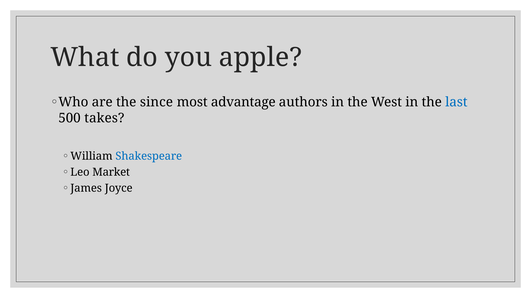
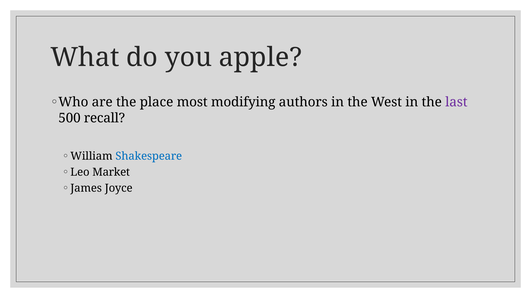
since: since -> place (157, 102)
advantage: advantage -> modifying (243, 102)
last colour: blue -> purple (456, 102)
takes: takes -> recall (104, 118)
